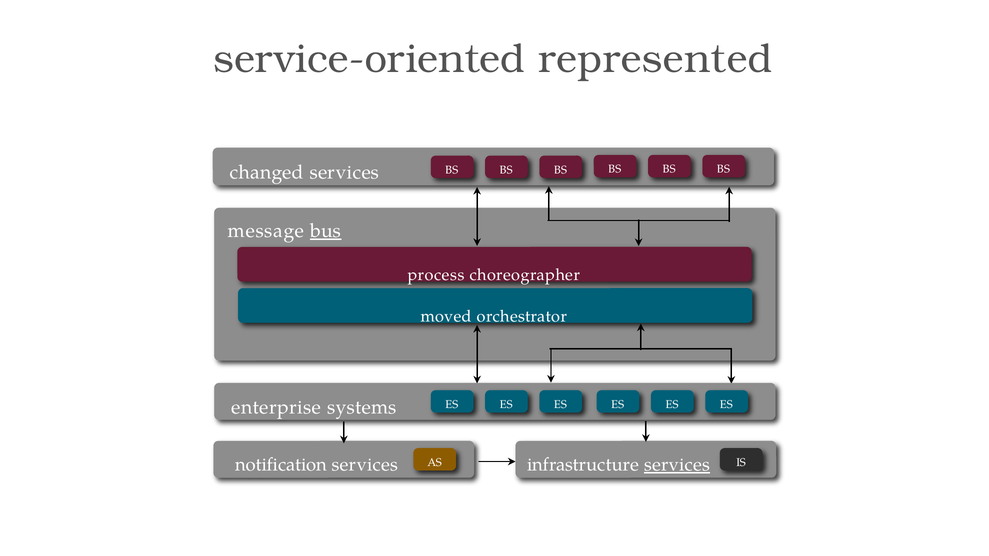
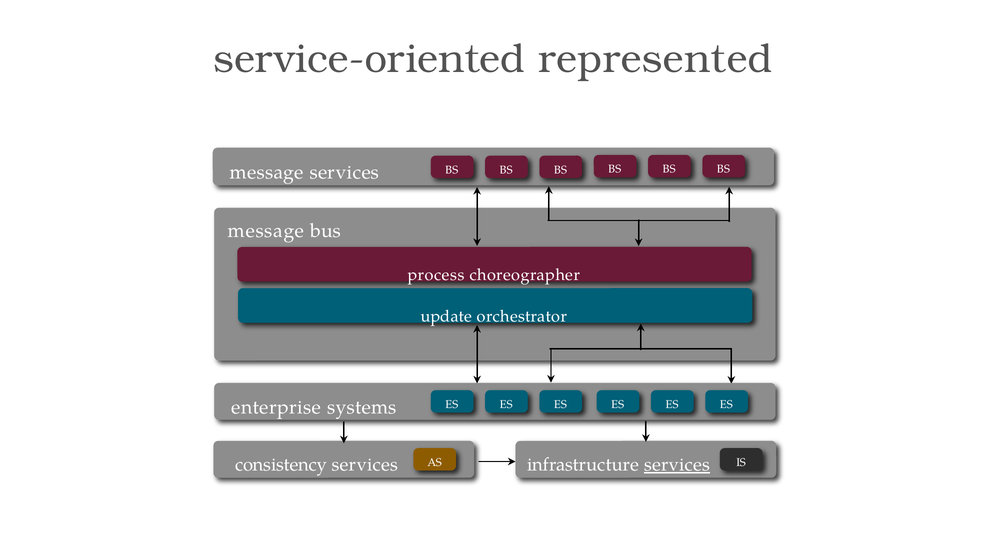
changed: changed -> message (267, 172)
bus underline: present -> none (326, 231)
moved: moved -> update (446, 316)
notification: notification -> consistency (281, 465)
